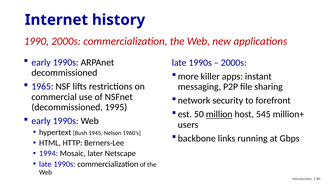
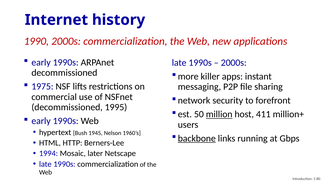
1965: 1965 -> 1975 (42, 87)
545: 545 -> 411 (263, 114)
backbone underline: none -> present (197, 138)
